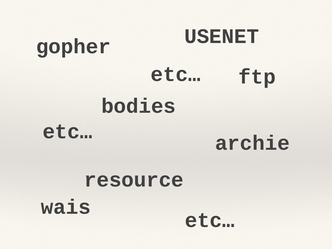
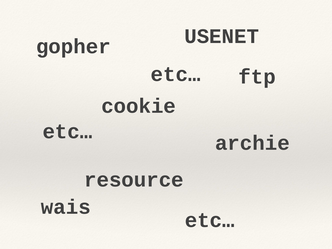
bodies: bodies -> cookie (139, 106)
